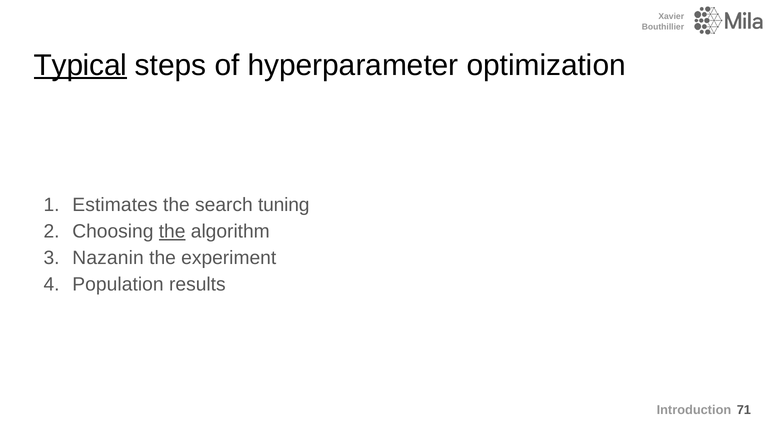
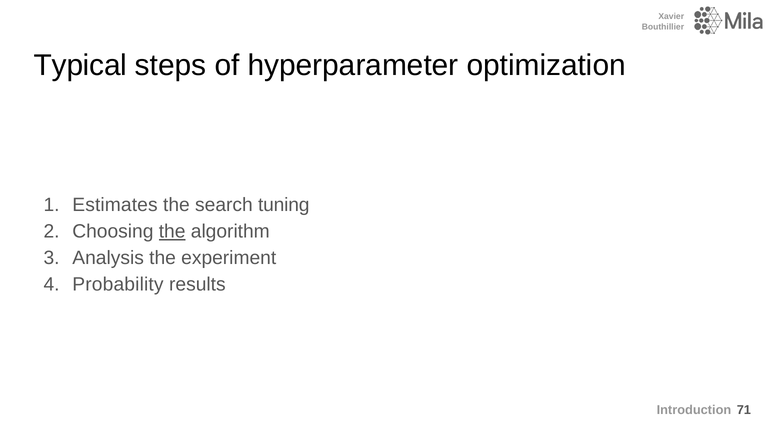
Typical underline: present -> none (80, 65)
Nazanin: Nazanin -> Analysis (108, 258)
Population: Population -> Probability (118, 284)
